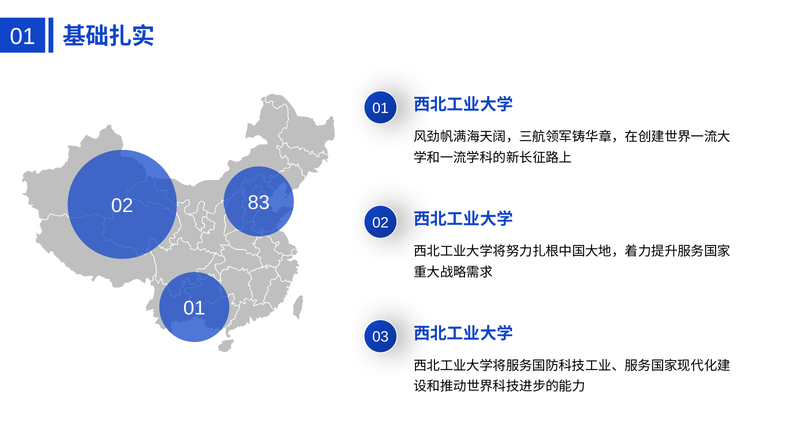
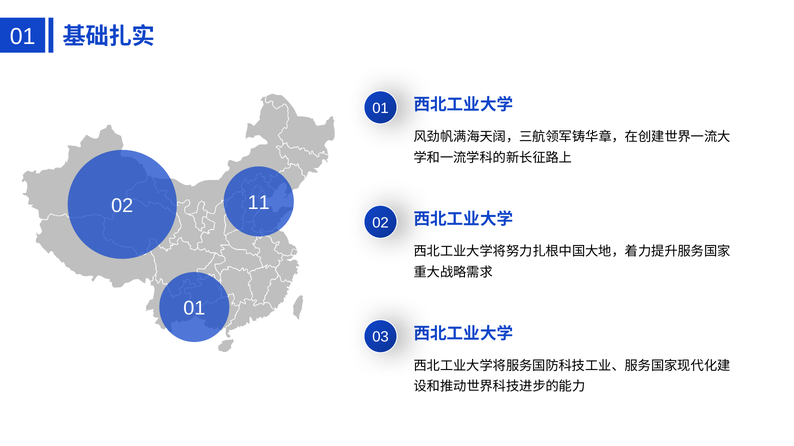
83: 83 -> 11 (259, 203)
